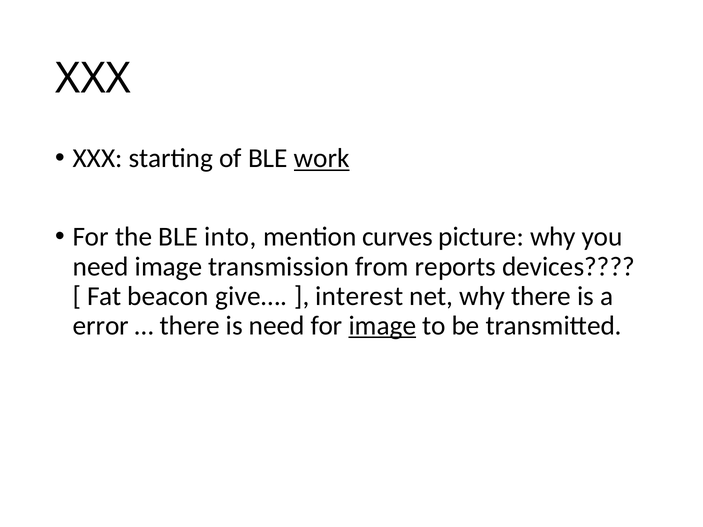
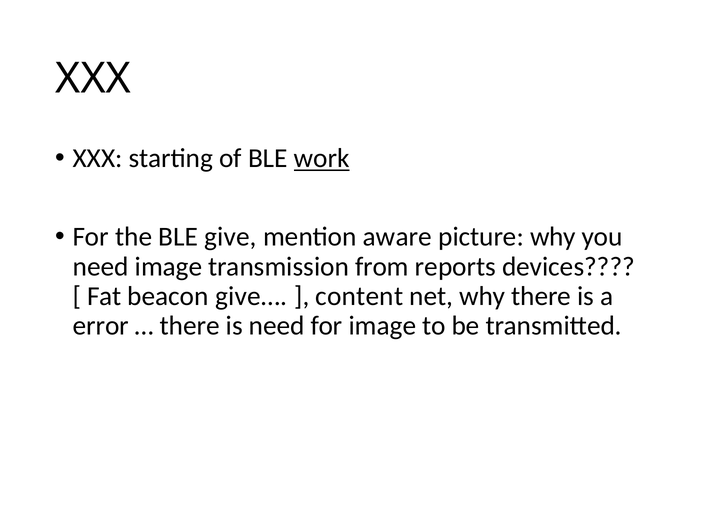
into: into -> give (230, 237)
curves: curves -> aware (397, 237)
interest: interest -> content (359, 296)
image underline: present -> none (382, 326)
